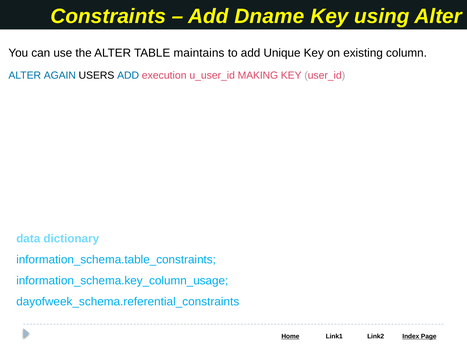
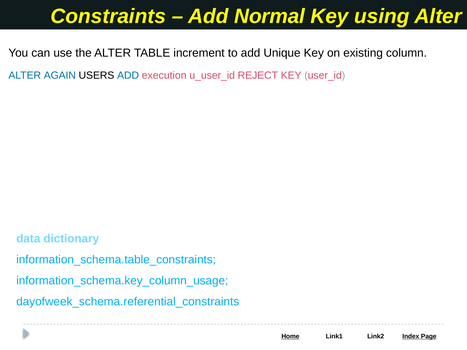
Dname: Dname -> Normal (270, 16)
maintains: maintains -> increment (199, 53)
MAKING: MAKING -> REJECT (258, 75)
